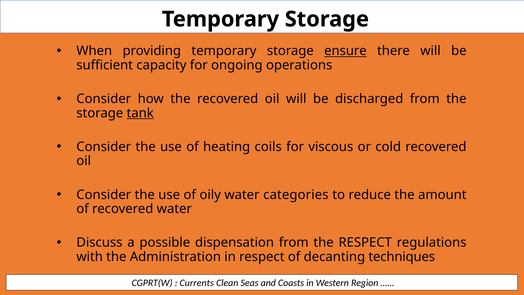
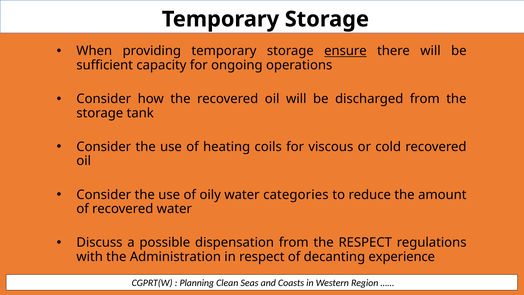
tank underline: present -> none (140, 113)
techniques: techniques -> experience (402, 257)
Currents: Currents -> Planning (197, 283)
